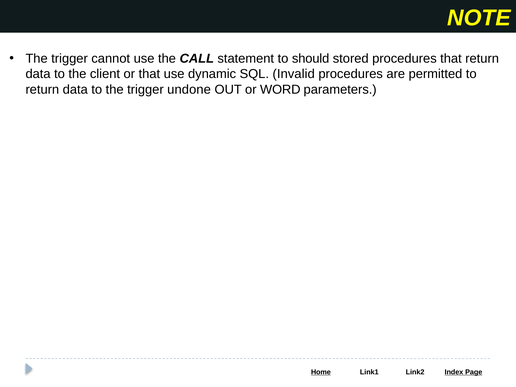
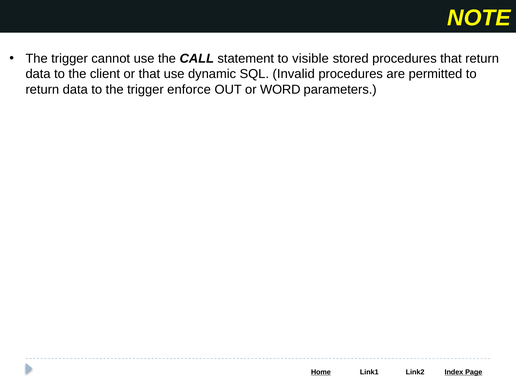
should: should -> visible (310, 58)
undone: undone -> enforce (189, 89)
